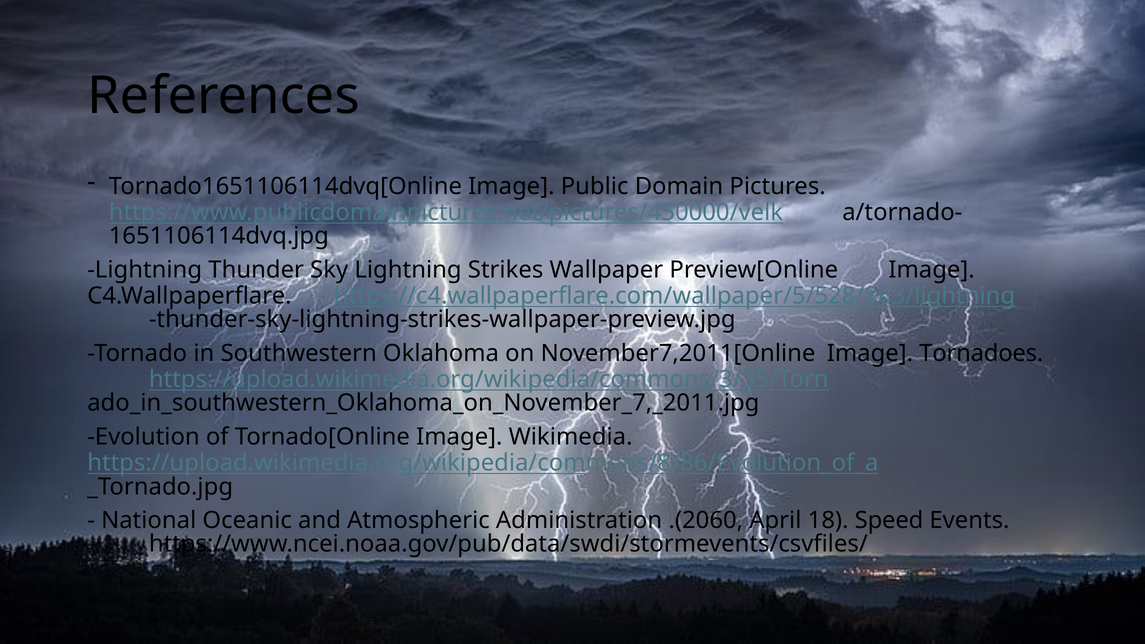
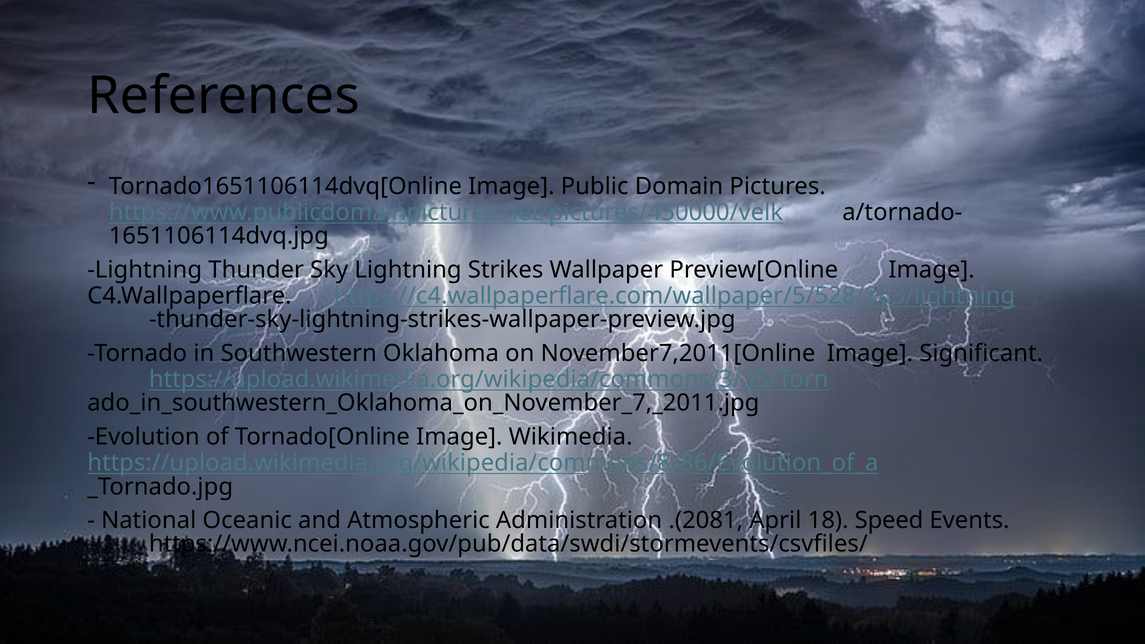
Tornadoes: Tornadoes -> Significant (981, 354)
.(2060: .(2060 -> .(2081 (706, 521)
